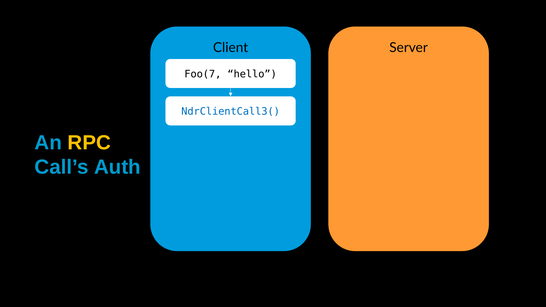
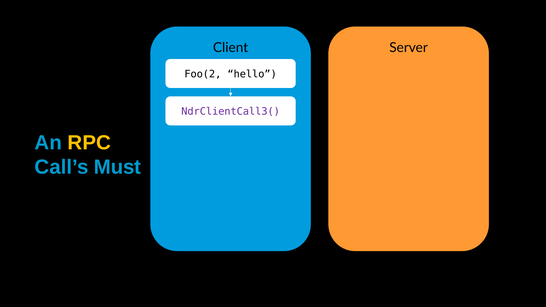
Foo(7: Foo(7 -> Foo(2 (203, 74)
NdrClientCall3( colour: blue -> purple (231, 112)
Auth: Auth -> Must (118, 167)
